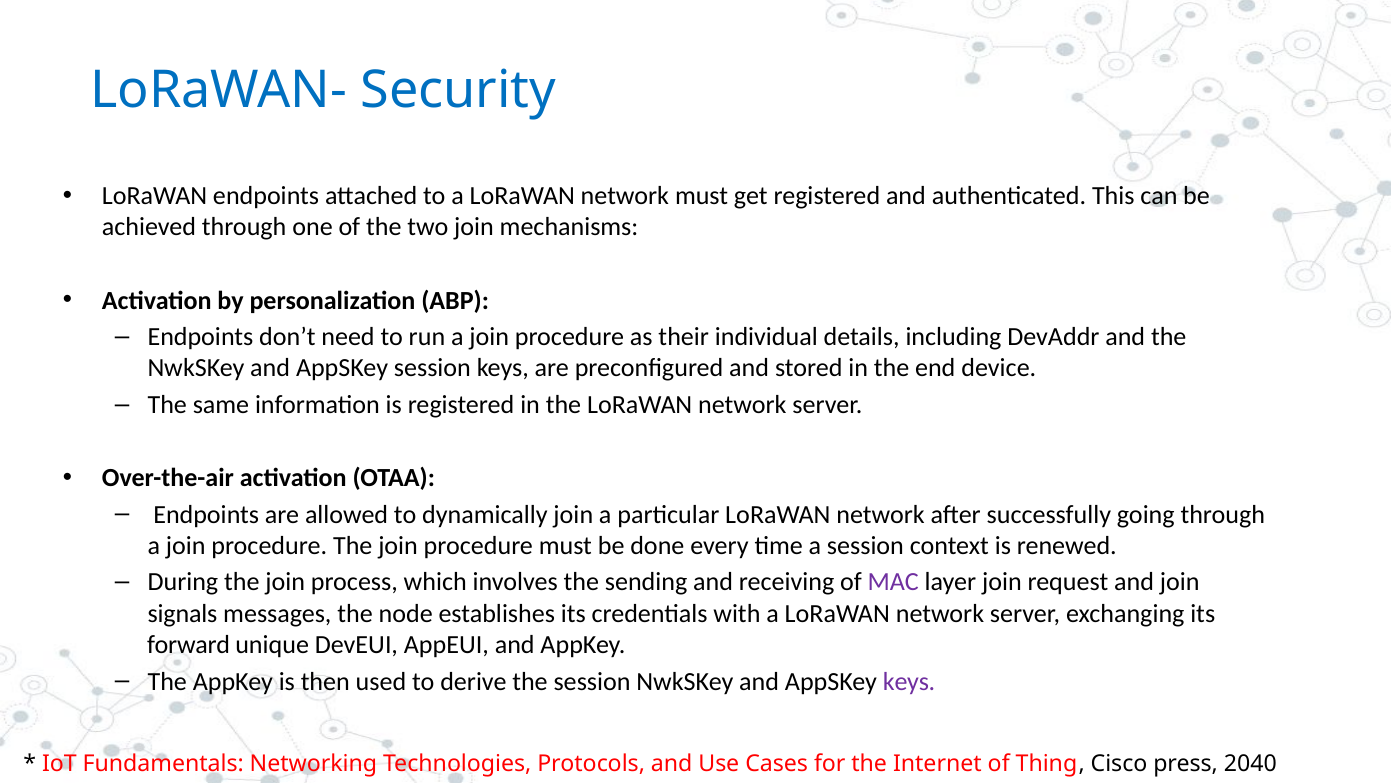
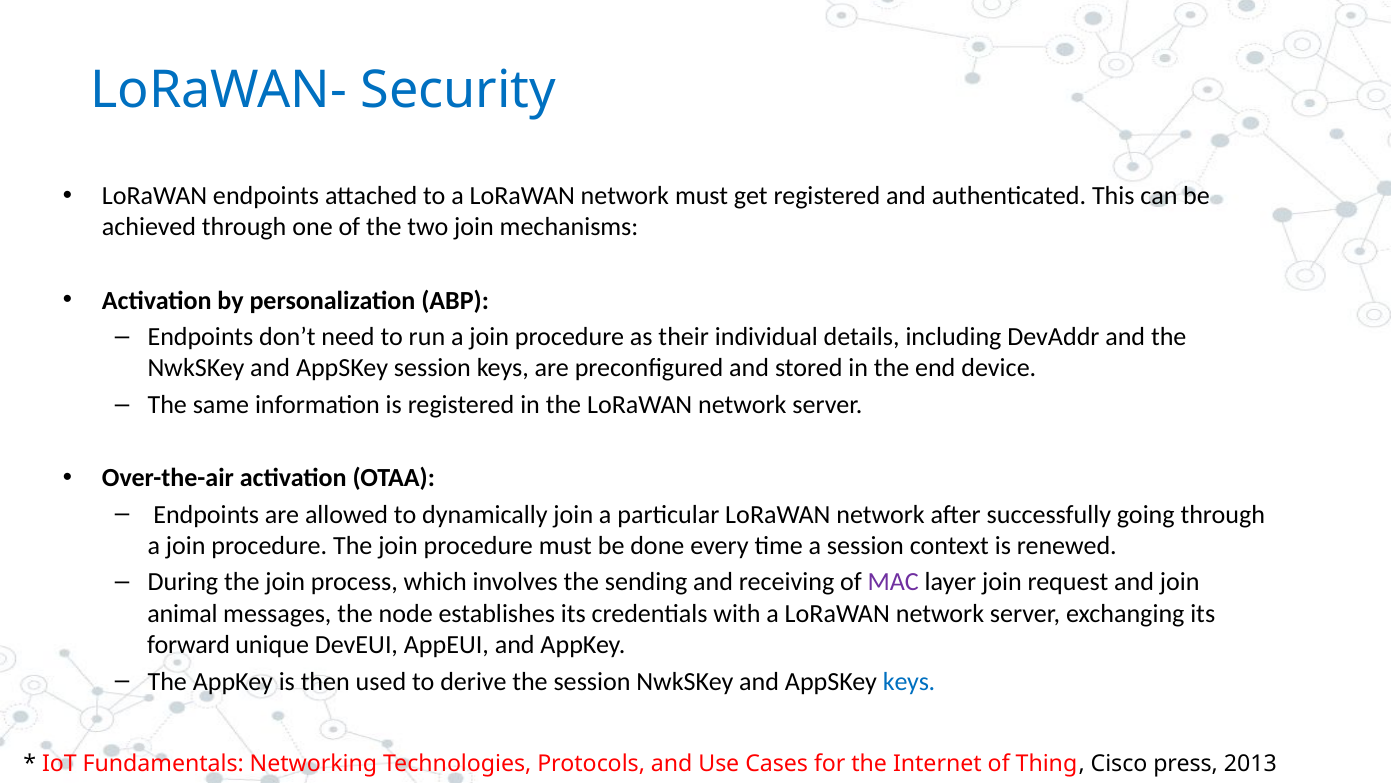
signals: signals -> animal (183, 613)
keys colour: purple -> blue (909, 681)
2040: 2040 -> 2013 (1250, 763)
